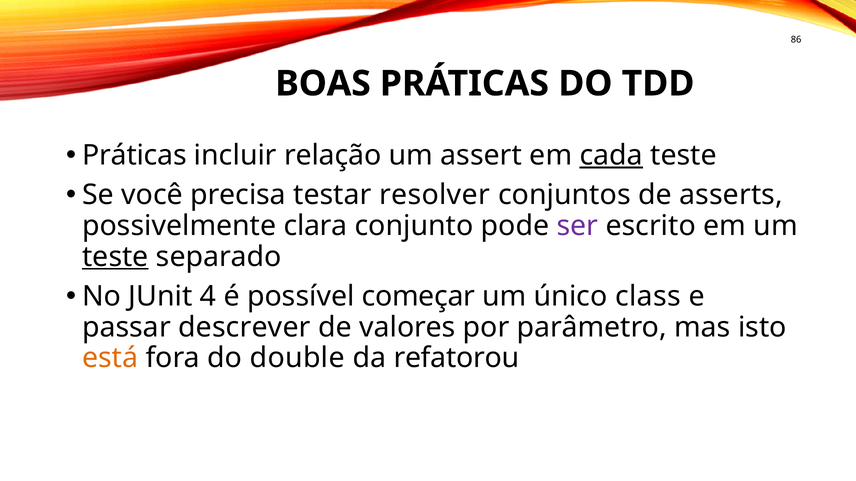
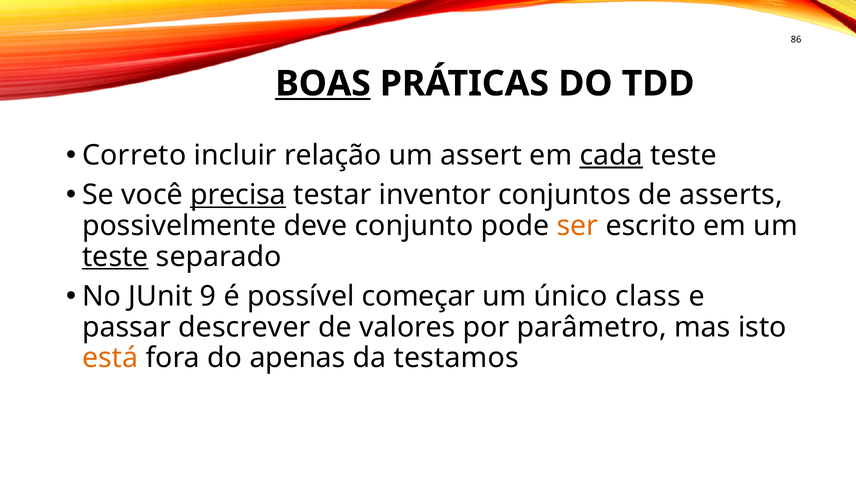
BOAS underline: none -> present (323, 84)
Práticas: Práticas -> Correto (134, 155)
precisa underline: none -> present (238, 195)
resolver: resolver -> inventor (435, 195)
clara: clara -> deve (316, 226)
ser colour: purple -> orange (577, 226)
4: 4 -> 9 (208, 297)
double: double -> apenas (298, 358)
refatorou: refatorou -> testamos (456, 358)
